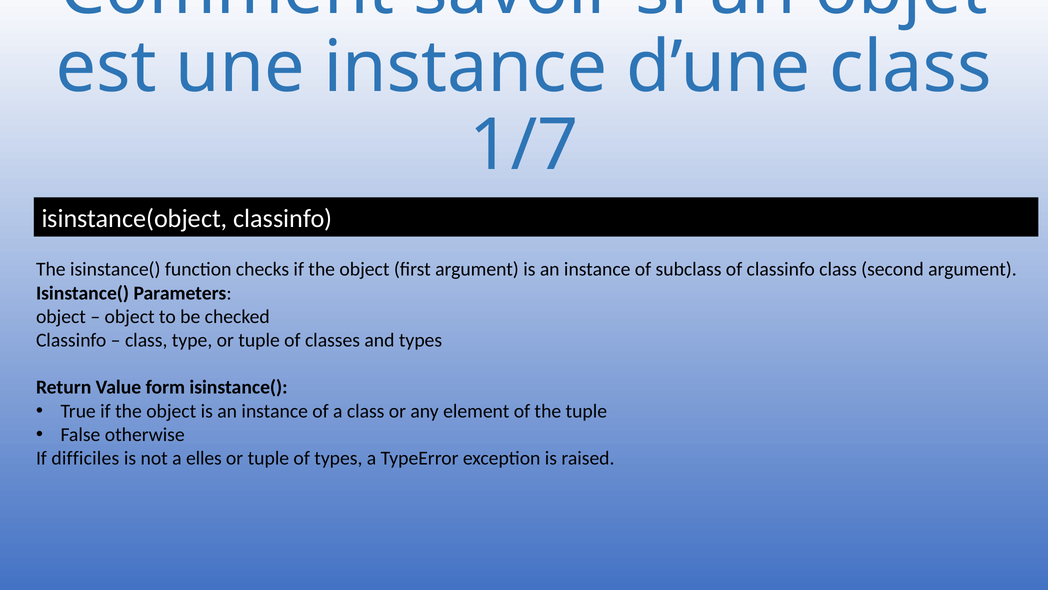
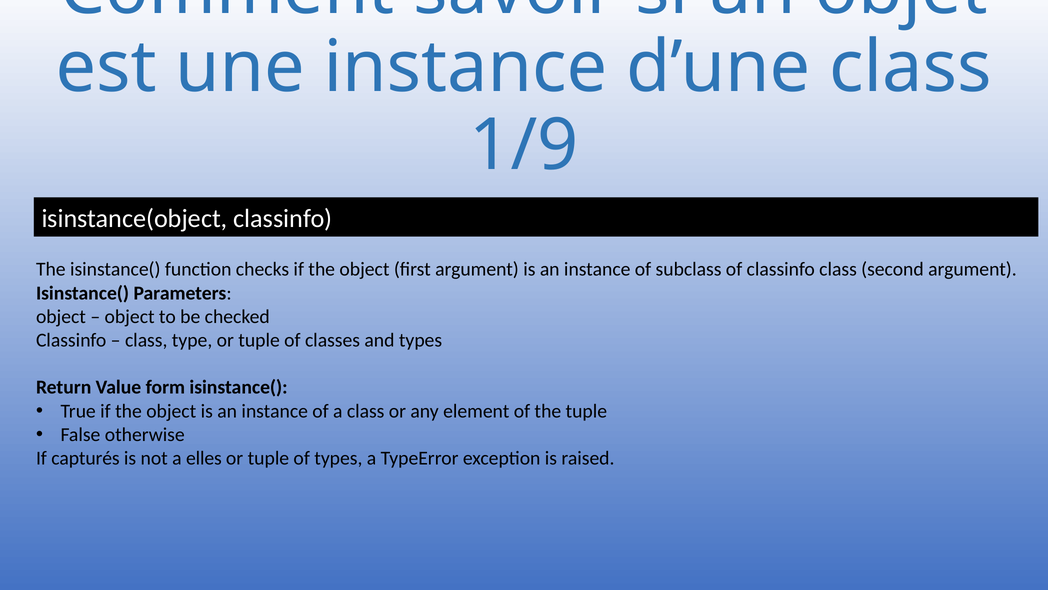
1/7: 1/7 -> 1/9 (524, 145)
difficiles: difficiles -> capturés (85, 458)
